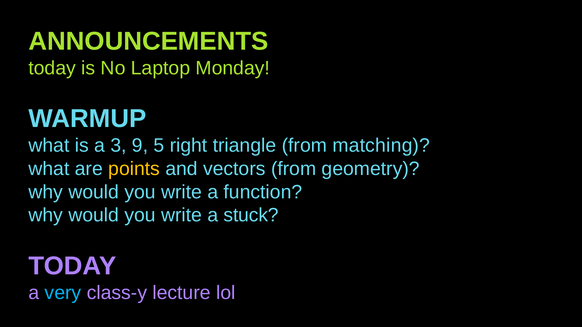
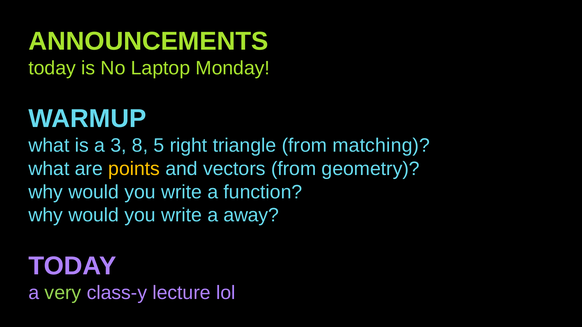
9: 9 -> 8 (140, 146)
stuck: stuck -> away (251, 215)
very colour: light blue -> light green (63, 293)
